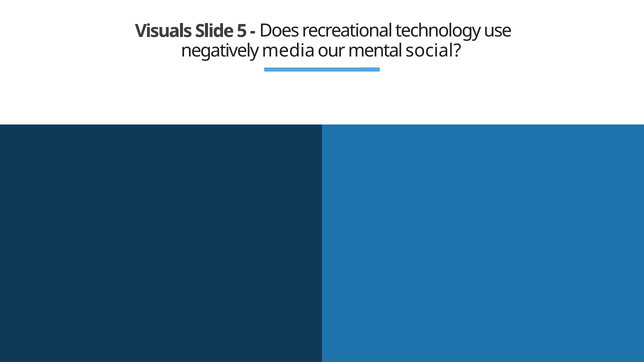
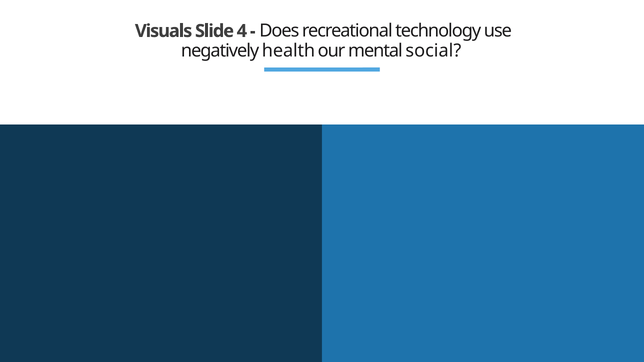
5: 5 -> 4 (242, 31)
media: media -> health (289, 51)
